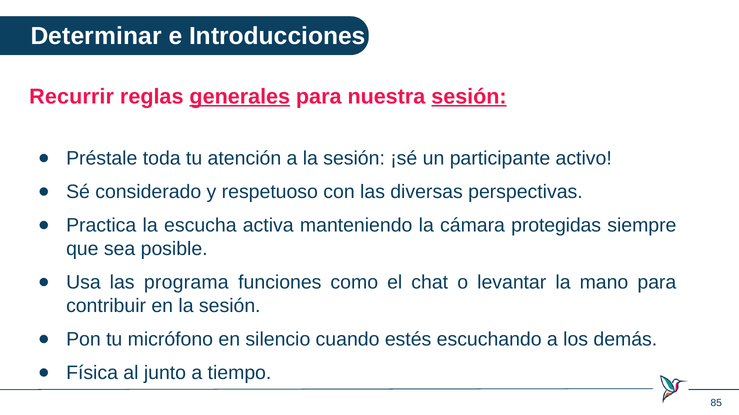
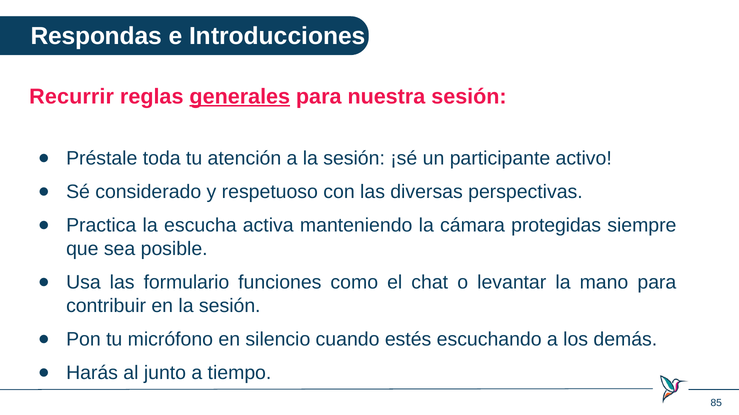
Determinar: Determinar -> Respondas (96, 36)
sesión underline: present -> none (469, 97)
programa: programa -> formulario (186, 283)
Física: Física -> Harás (92, 374)
